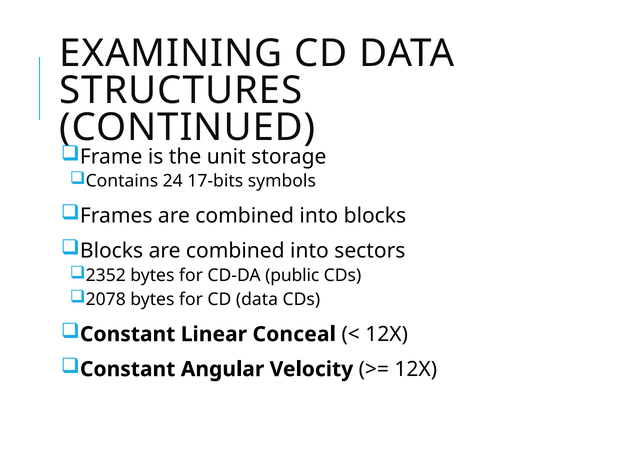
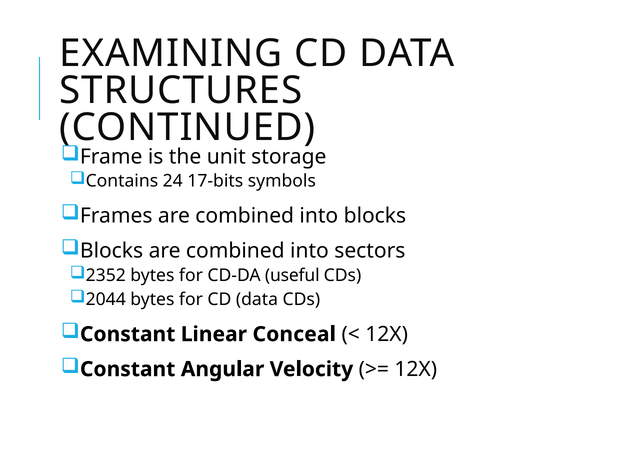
public: public -> useful (292, 275)
2078: 2078 -> 2044 (106, 300)
